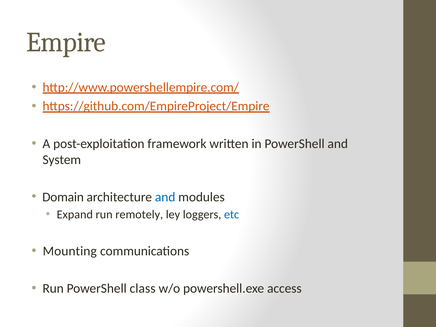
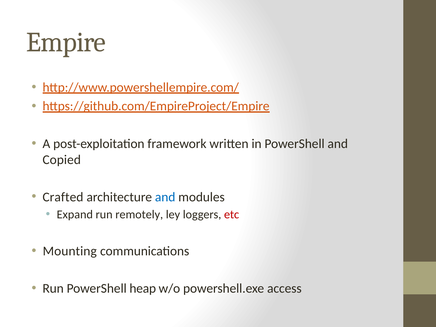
System: System -> Copied (62, 160)
Domain: Domain -> Crafted (63, 197)
etc colour: blue -> red (232, 215)
class: class -> heap (143, 288)
